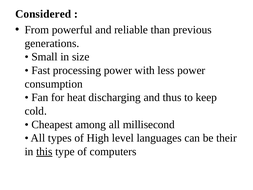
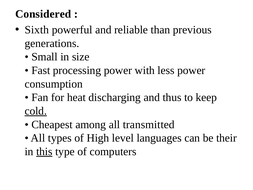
From: From -> Sixth (37, 30)
cold underline: none -> present (36, 111)
millisecond: millisecond -> transmitted (149, 124)
